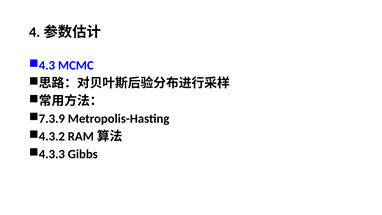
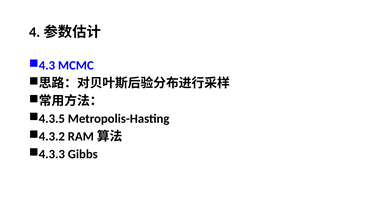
7.3.9: 7.3.9 -> 4.3.5 (52, 119)
